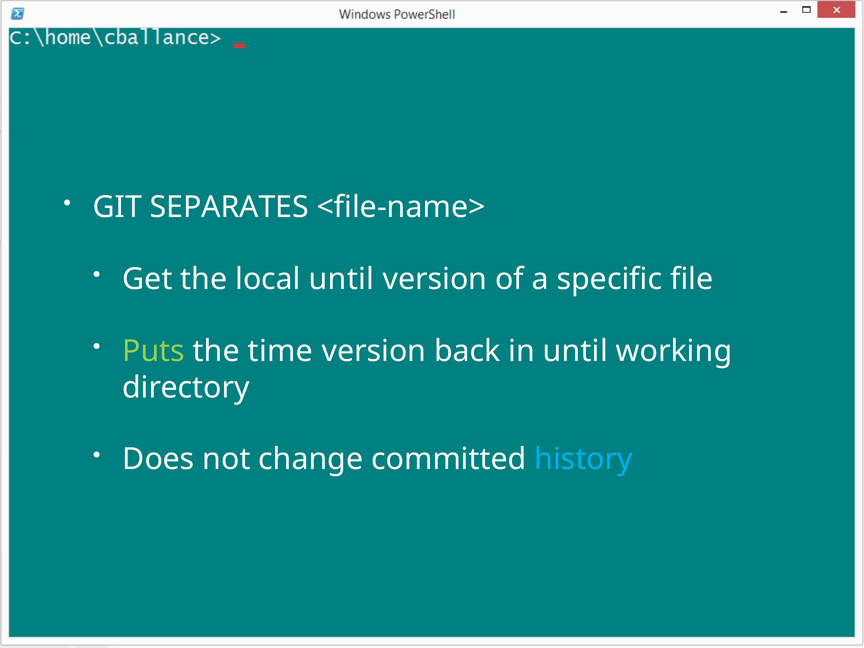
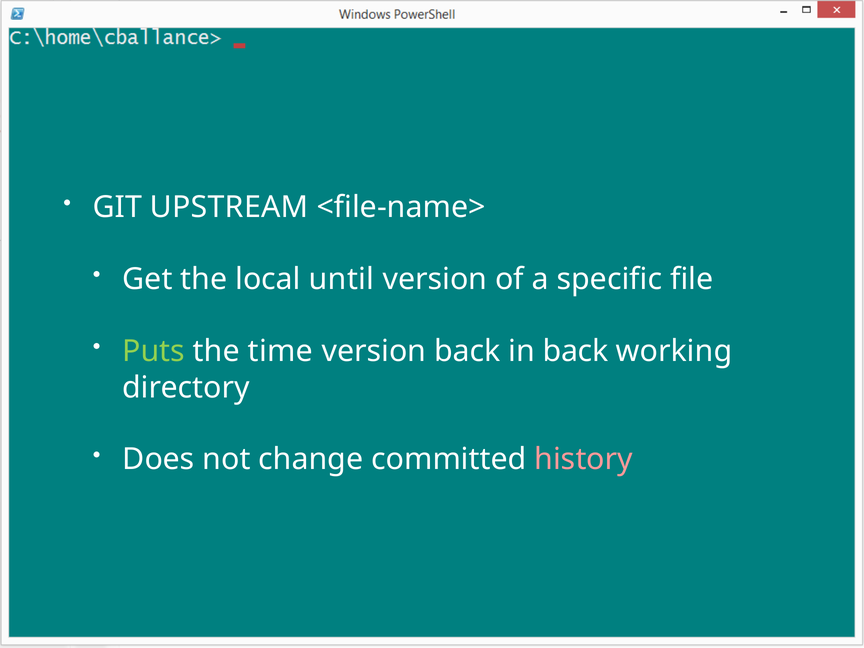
SEPARATES: SEPARATES -> UPSTREAM (229, 207)
in until: until -> back (576, 351)
history colour: light blue -> pink (584, 459)
